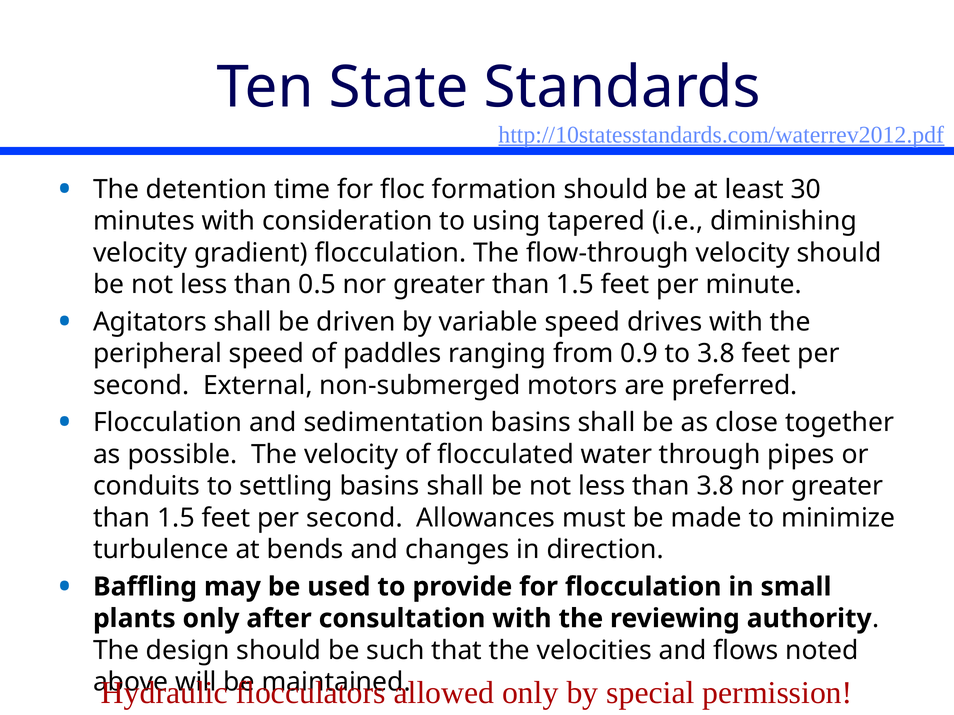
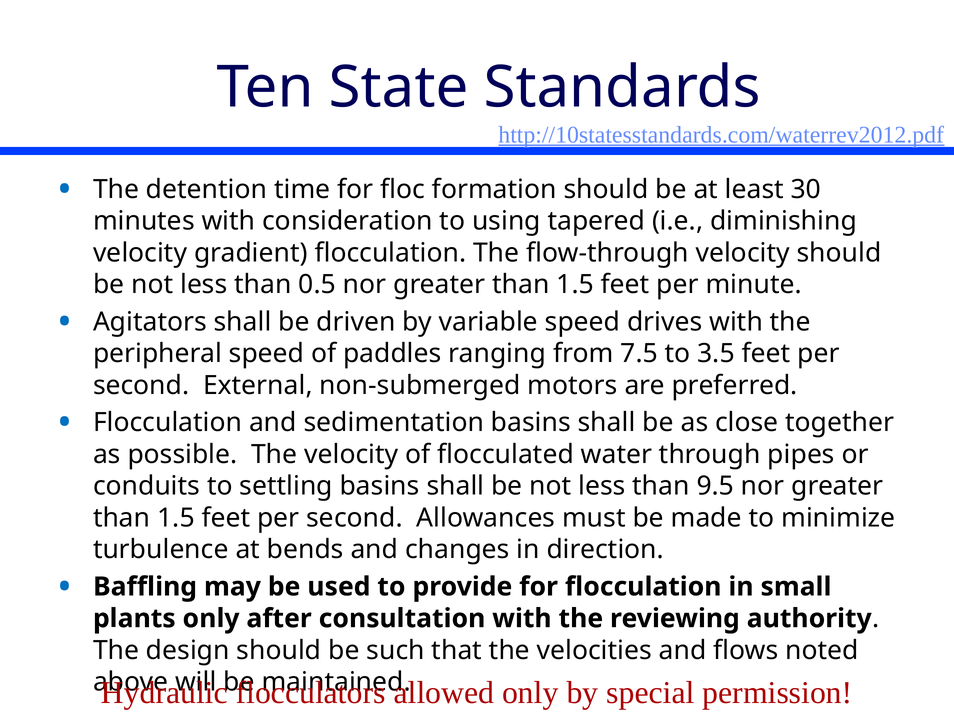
0.9: 0.9 -> 7.5 (639, 354)
to 3.8: 3.8 -> 3.5 (716, 354)
than 3.8: 3.8 -> 9.5 (715, 486)
